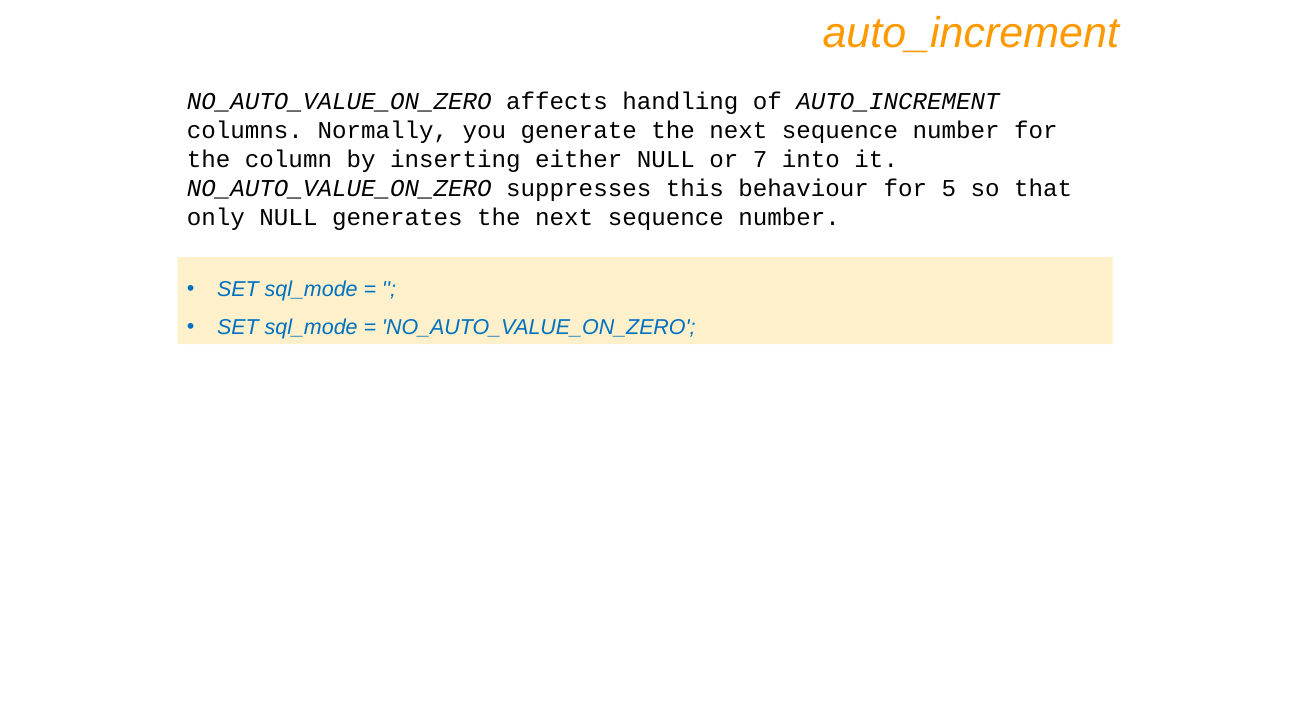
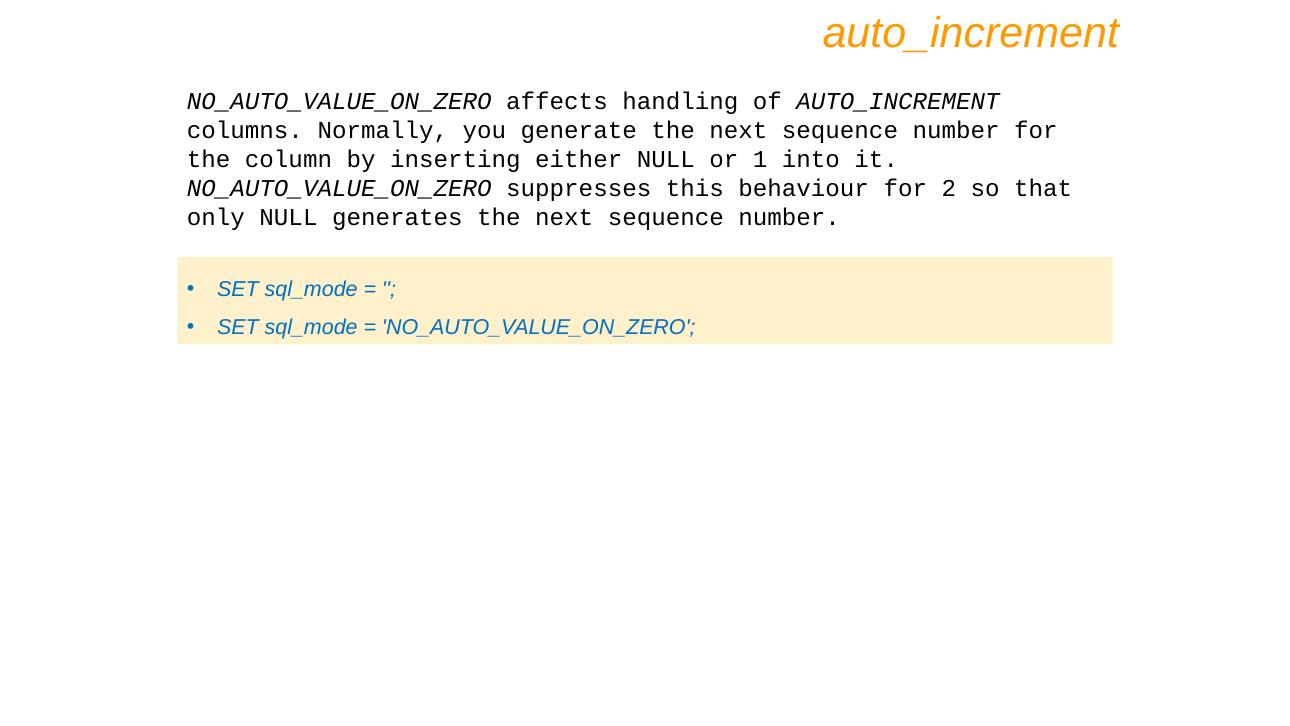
7: 7 -> 1 (760, 160)
5: 5 -> 2 (949, 189)
